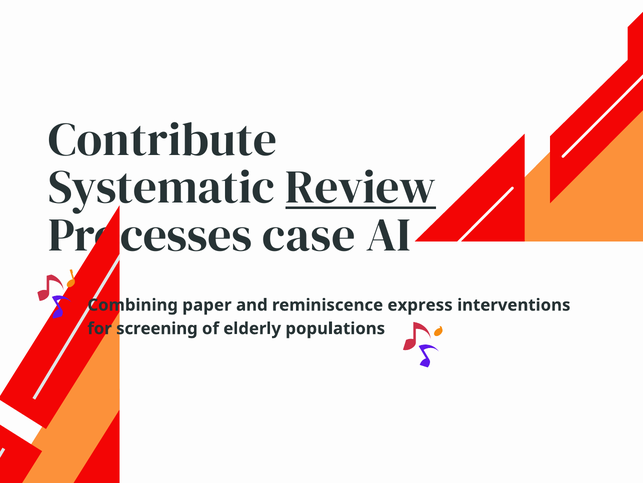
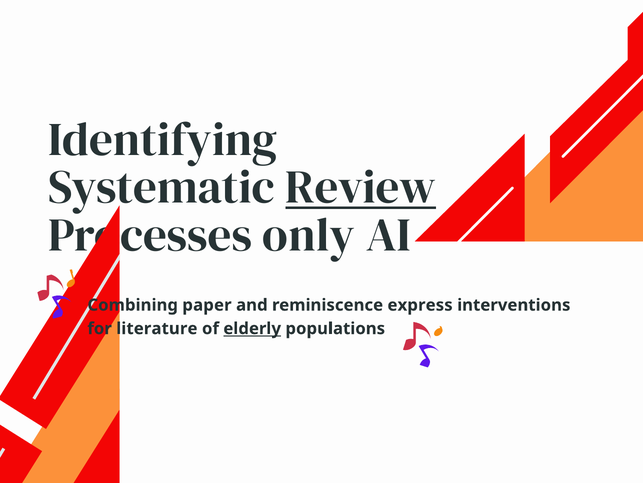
Contribute: Contribute -> Identifying (163, 139)
case: case -> only (309, 235)
screening: screening -> literature (157, 328)
elderly underline: none -> present (252, 328)
